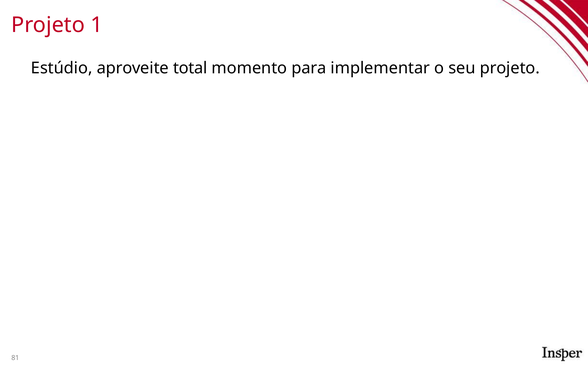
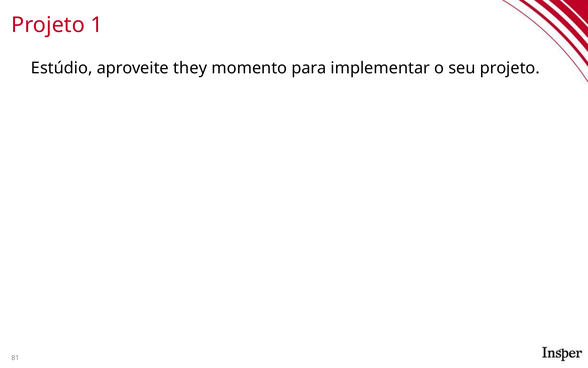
total: total -> they (190, 68)
